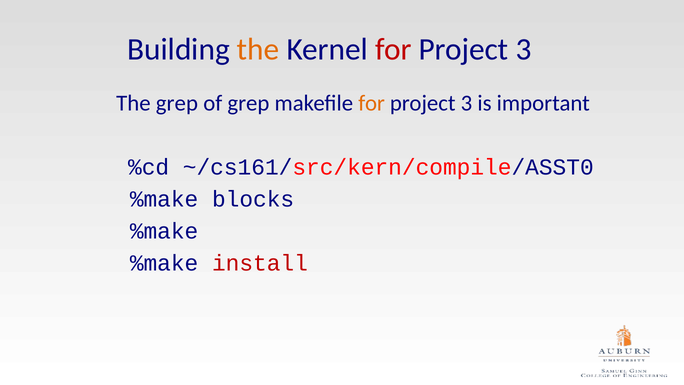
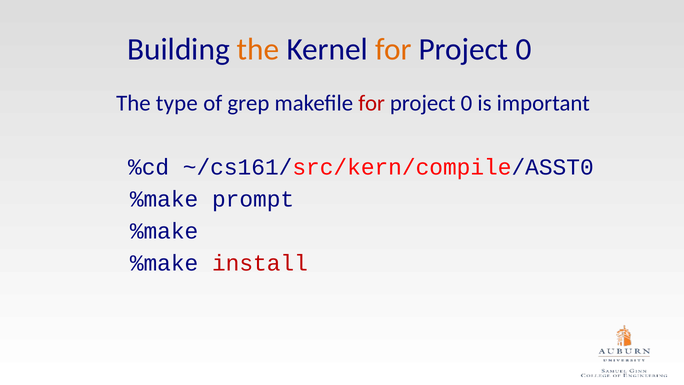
for colour: red -> orange (393, 49)
3: 3 -> 0 (523, 49)
The grep: grep -> type (177, 103)
for colour: orange -> red (372, 103)
3: 3 -> 0 (466, 103)
blocks: blocks -> prompt (253, 199)
